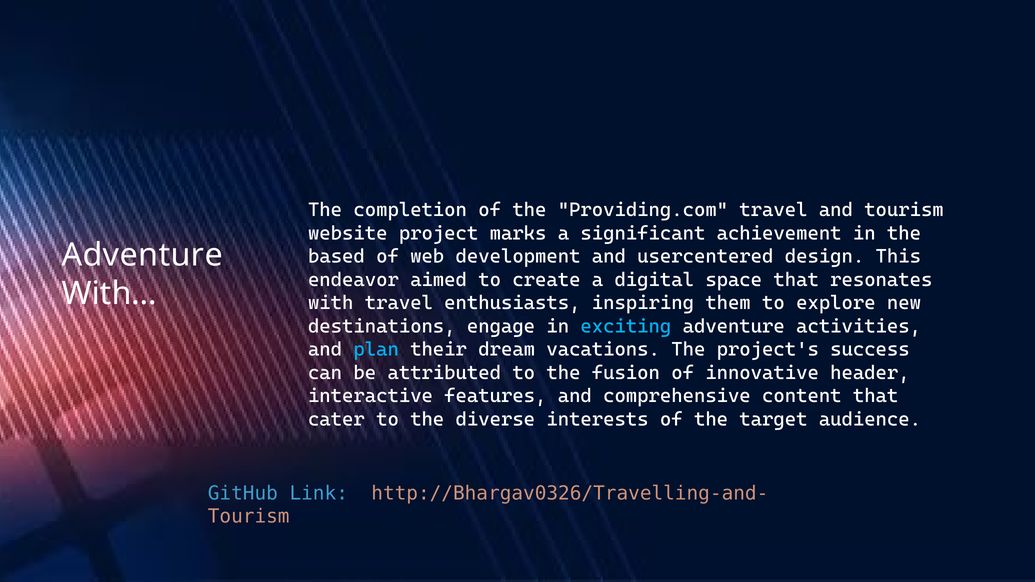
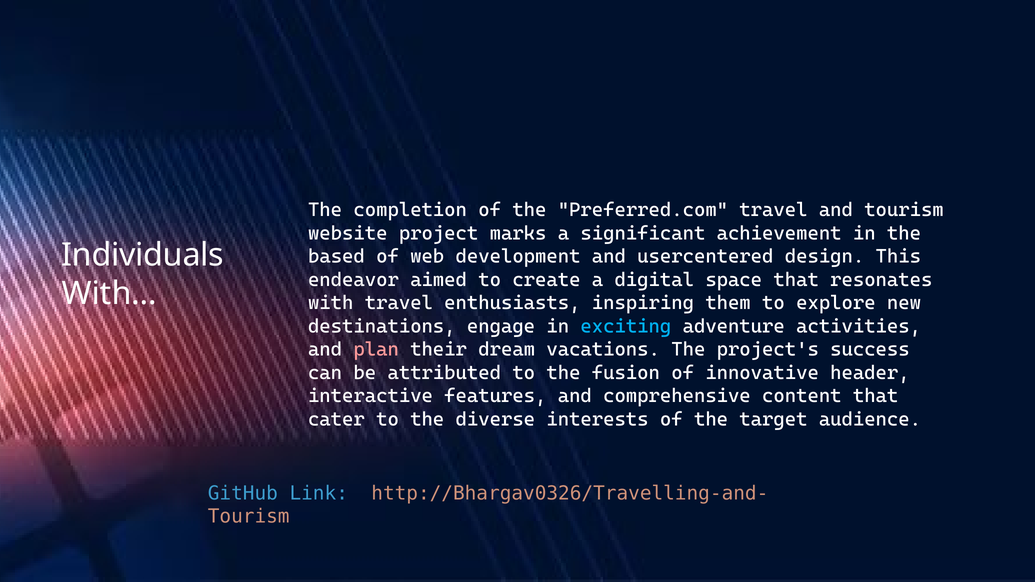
Providing.com: Providing.com -> Preferred.com (643, 210)
Adventure: Adventure -> Individuals (143, 255)
plan colour: light blue -> pink (376, 350)
